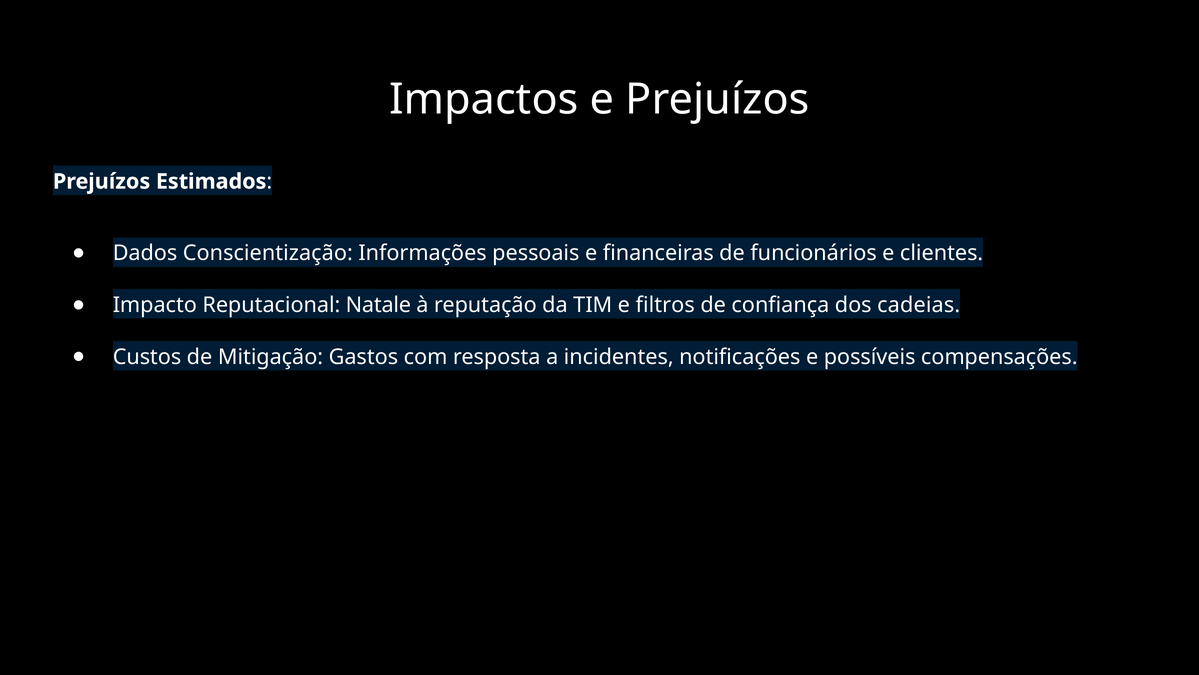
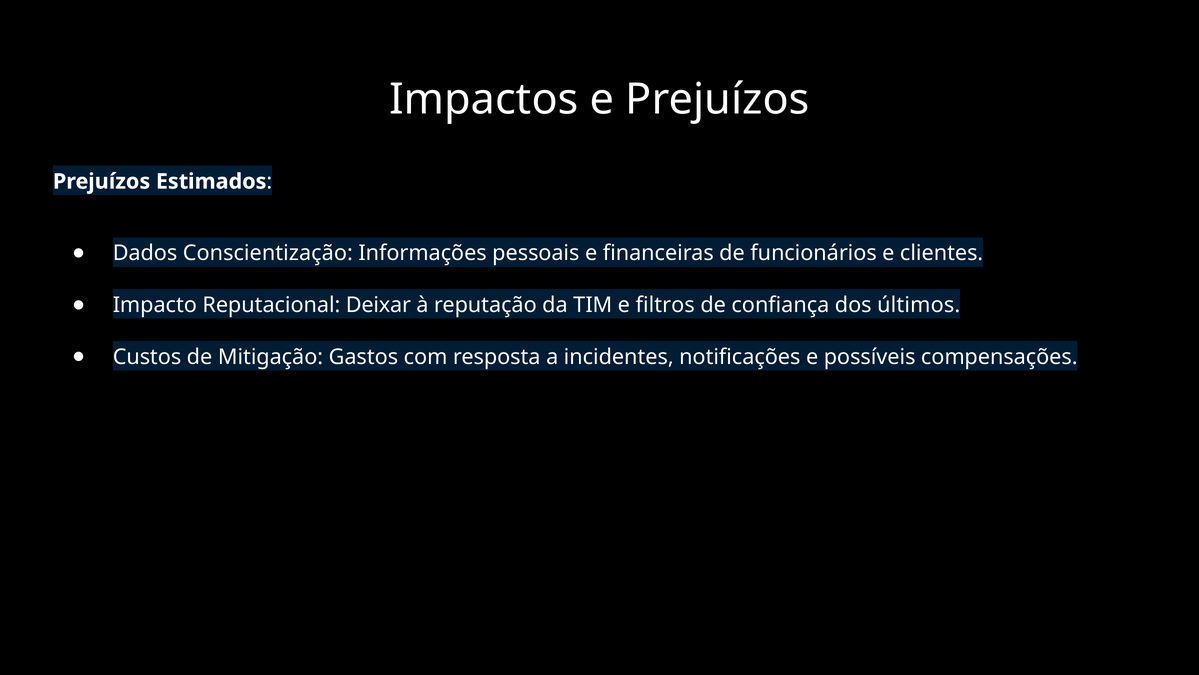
Natale: Natale -> Deixar (378, 305)
cadeias: cadeias -> últimos (919, 305)
